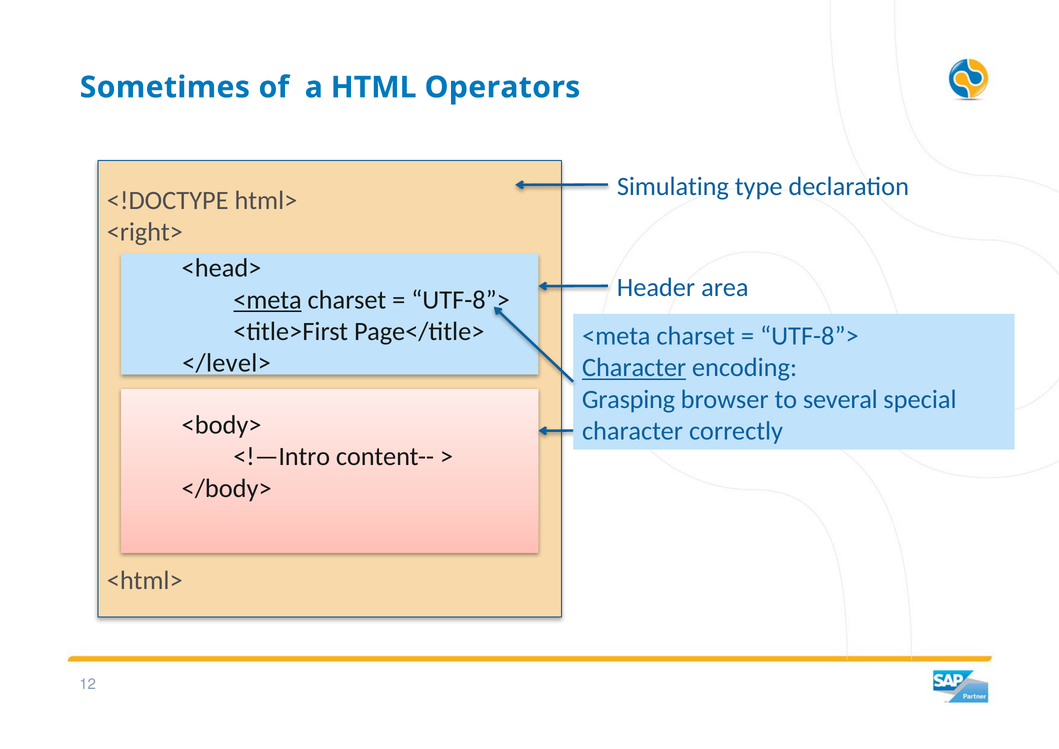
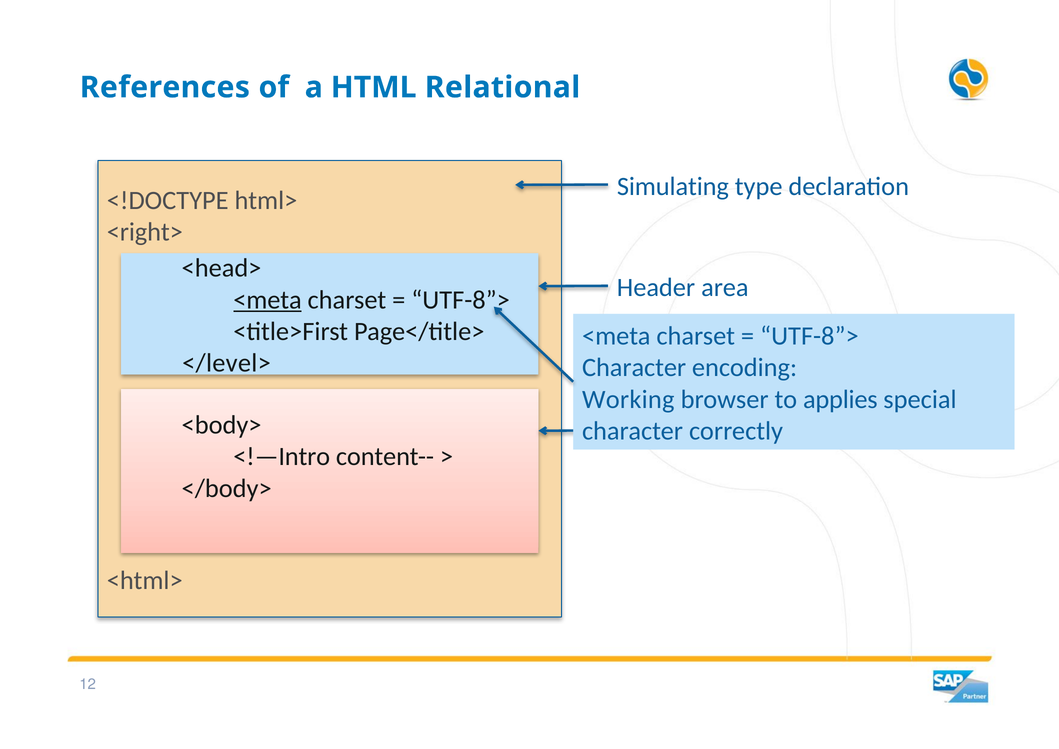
Sometimes: Sometimes -> References (165, 87)
Operators: Operators -> Relational (502, 87)
Character underline: present -> none (634, 368)
Grasping: Grasping -> Working (628, 400)
several: several -> applies (840, 400)
